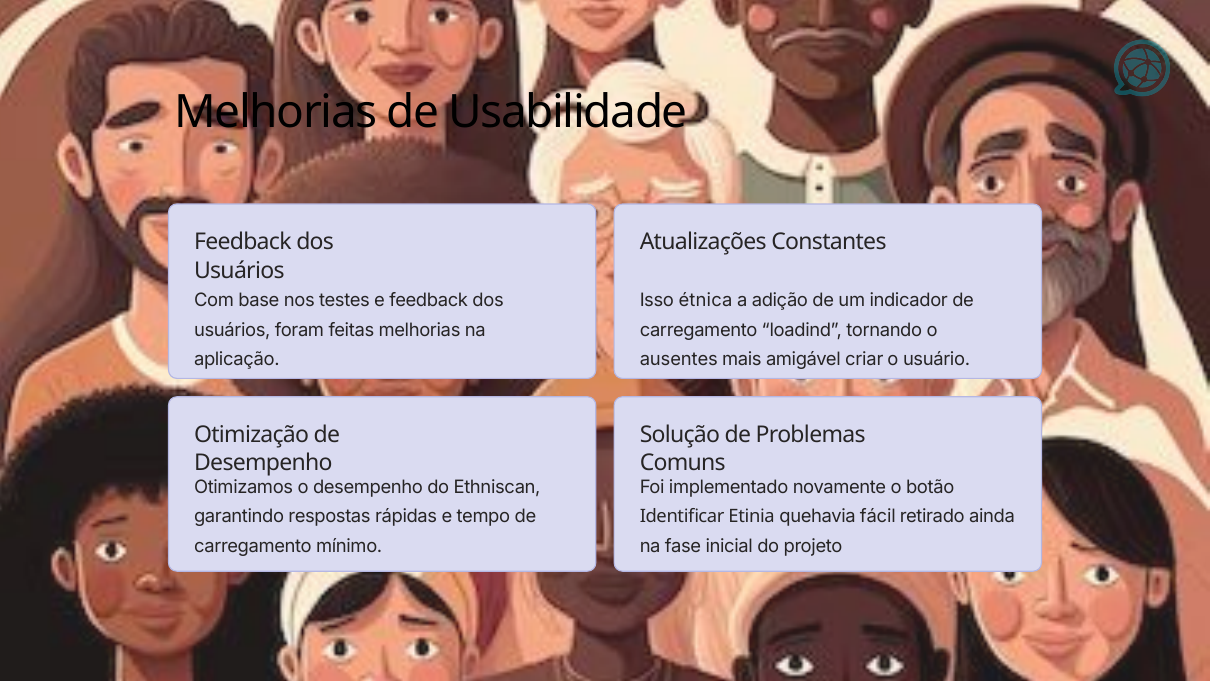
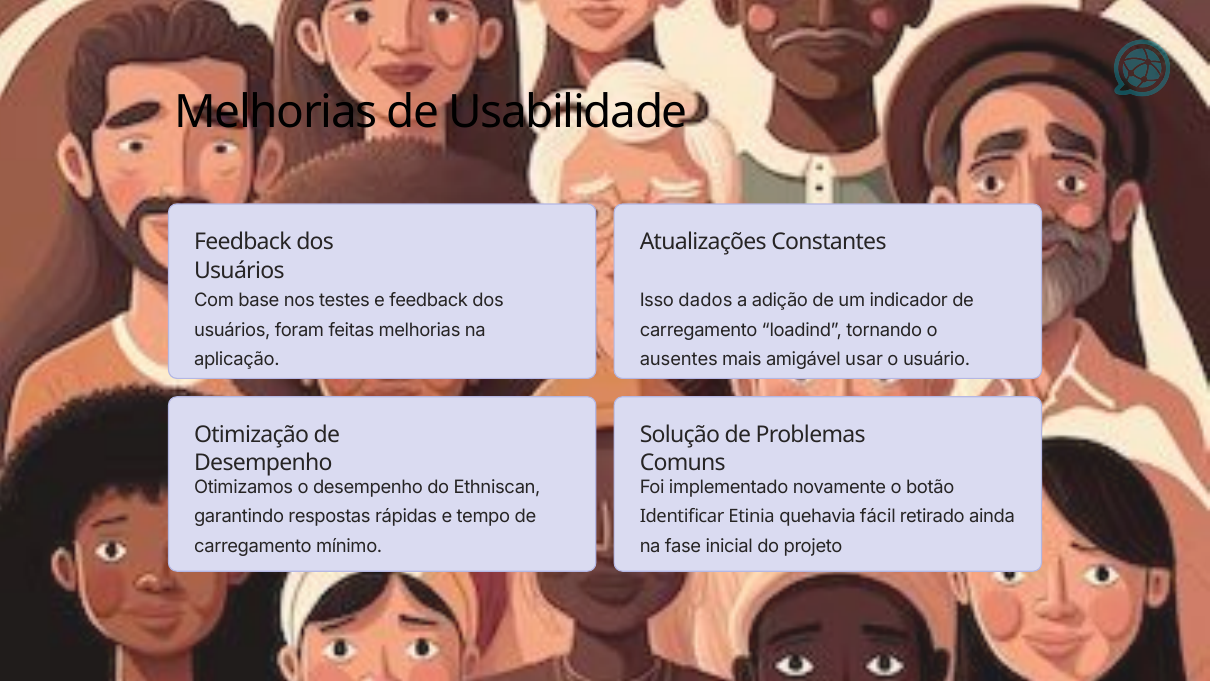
étnica: étnica -> dados (705, 301)
criar: criar -> usar (864, 360)
